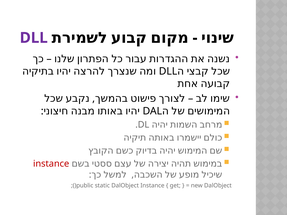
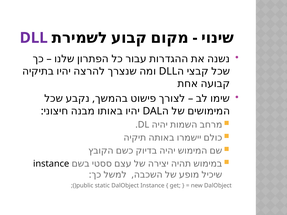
instance colour: red -> black (51, 164)
